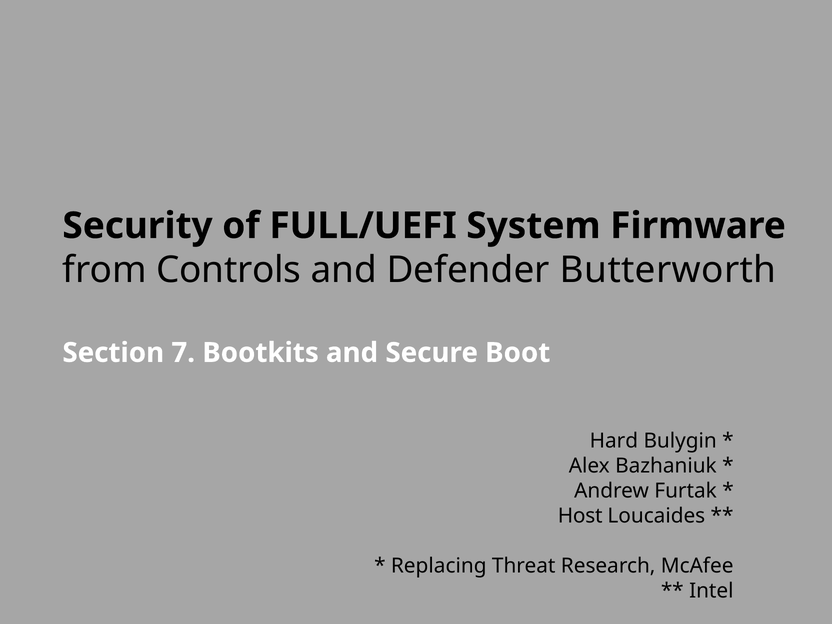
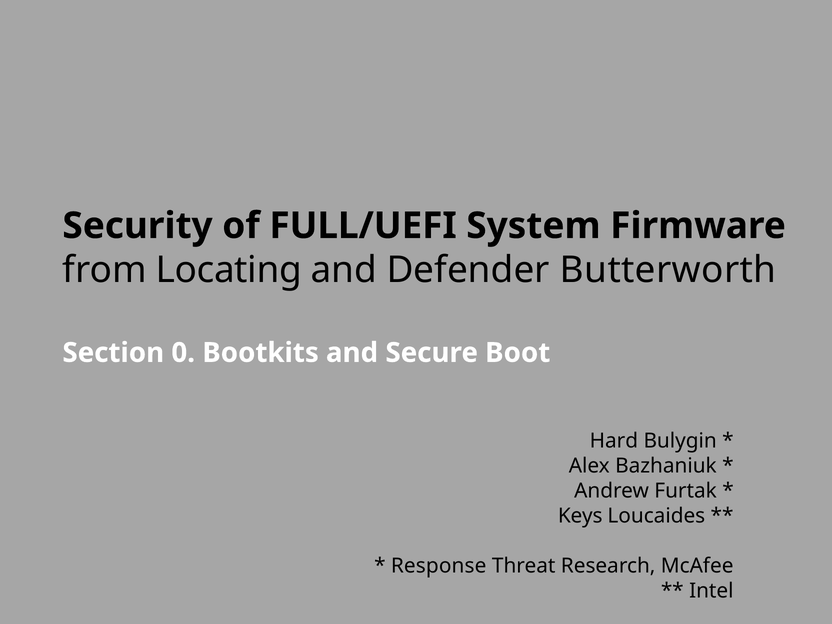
Controls: Controls -> Locating (229, 270)
7: 7 -> 0 (183, 353)
Host: Host -> Keys (580, 516)
Replacing: Replacing -> Response (439, 566)
